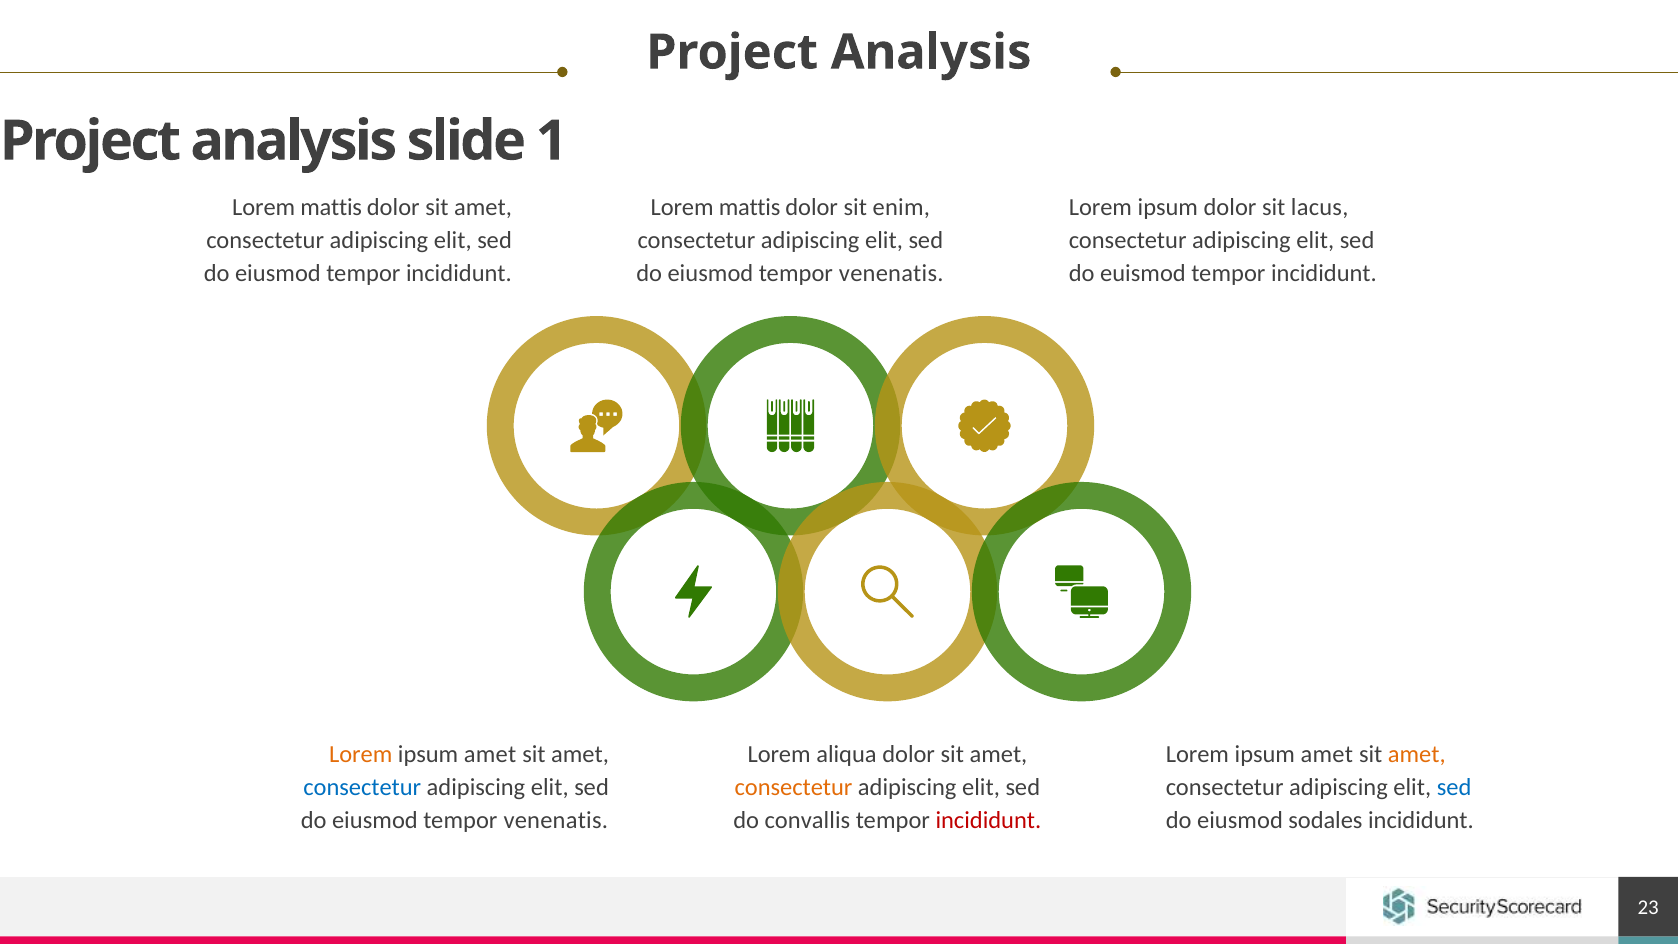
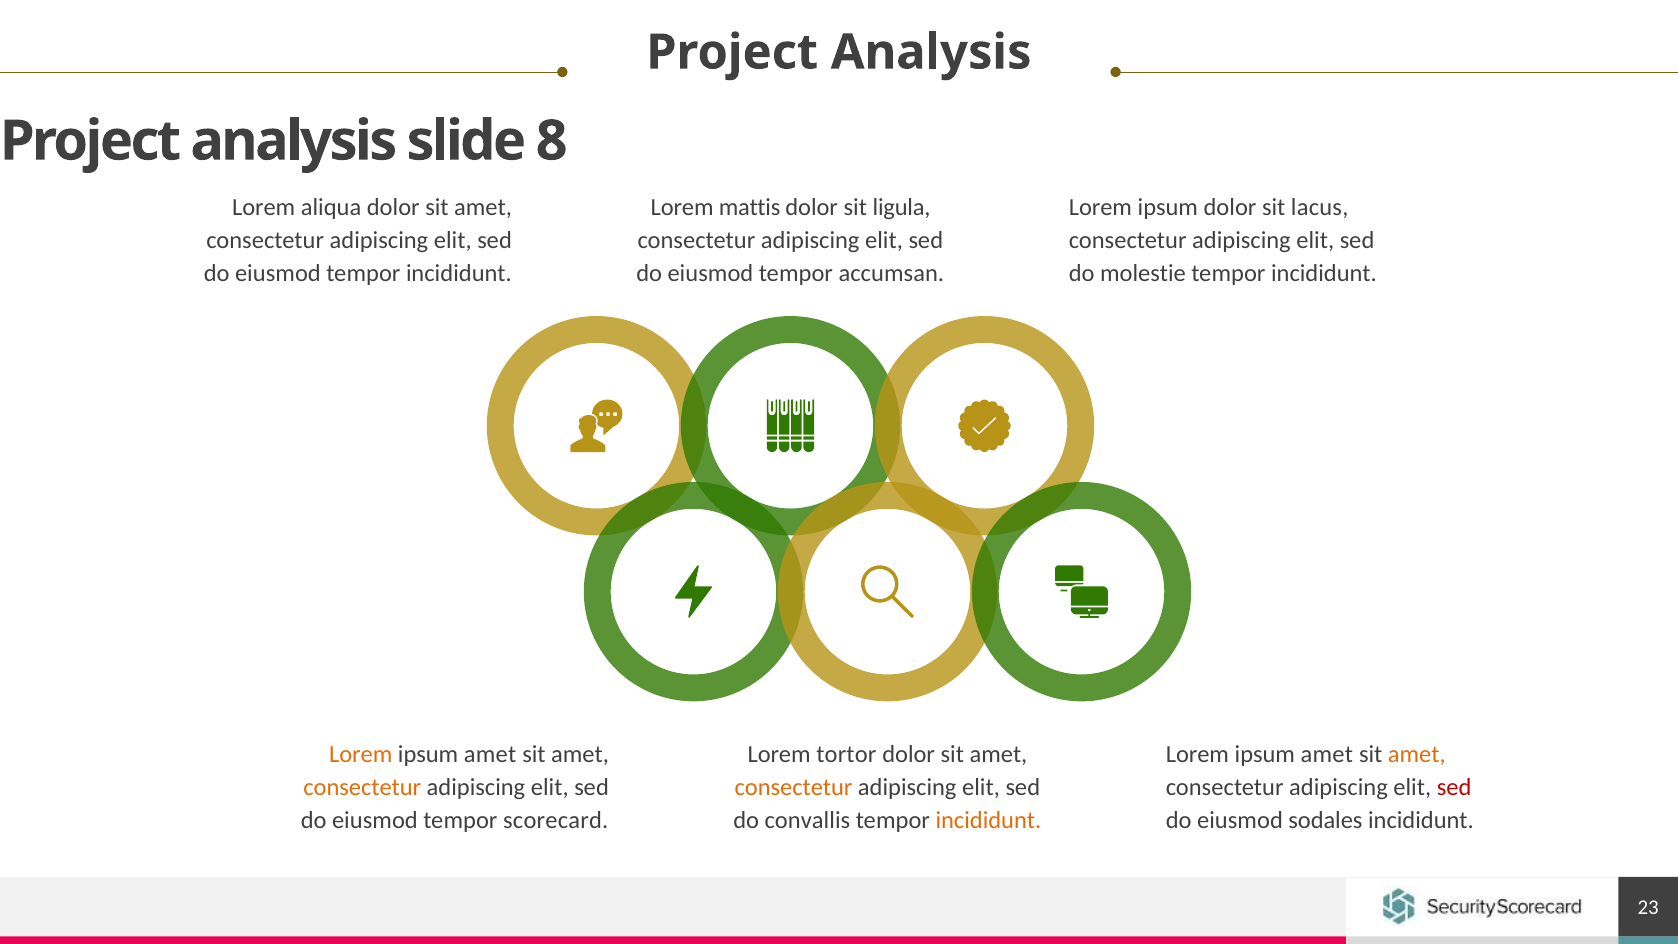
1: 1 -> 8 (552, 141)
mattis: mattis -> aliqua (331, 207)
enim: enim -> ligula (902, 207)
venenatis: venenatis -> accumsan (891, 273)
euismod: euismod -> molestie (1143, 273)
aliqua: aliqua -> tortor (846, 754)
consectetur colour: blue -> orange (362, 787)
sed colour: blue -> red (1454, 787)
venenatis: venenatis -> scorecard (556, 820)
incididunt colour: red -> orange (988, 820)
